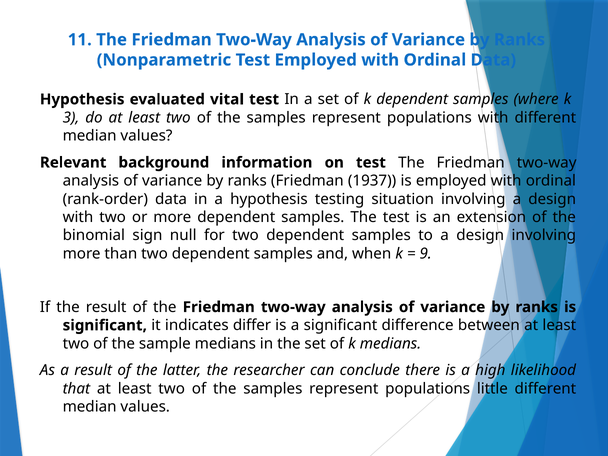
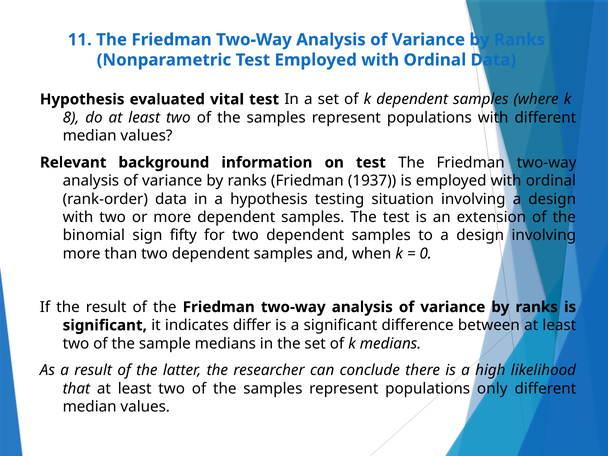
3: 3 -> 8 (71, 118)
null: null -> fifty (183, 235)
9: 9 -> 0 (426, 254)
little: little -> only (492, 389)
